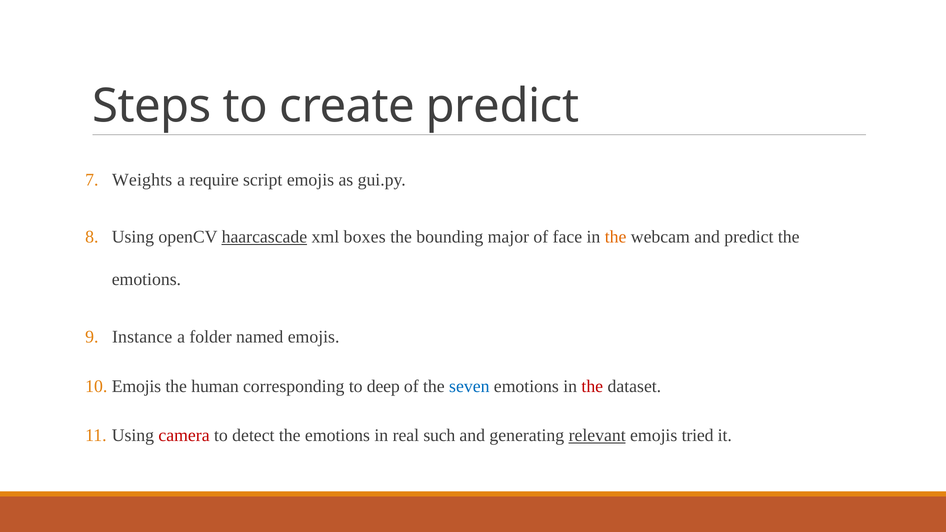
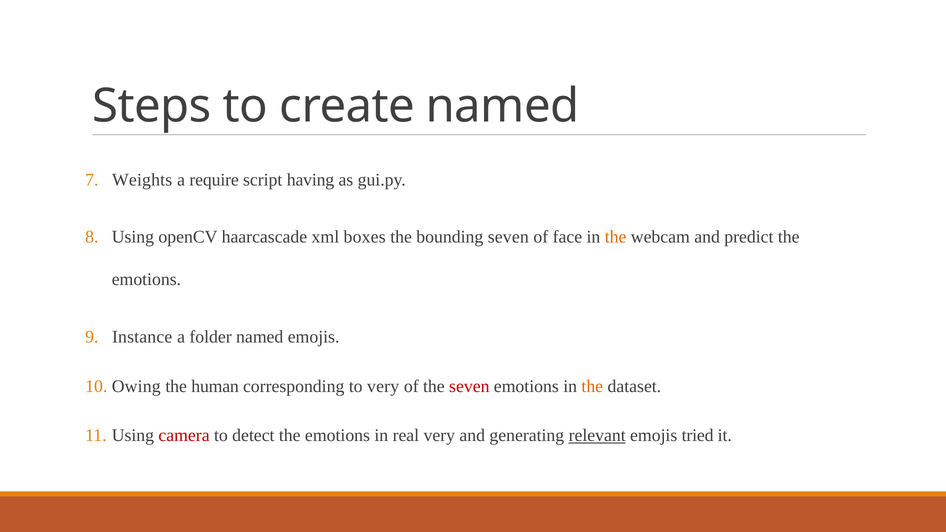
create predict: predict -> named (503, 106)
script emojis: emojis -> having (311, 180)
haarcascade underline: present -> none (264, 237)
bounding major: major -> seven (508, 237)
Emojis: Emojis -> Owing (136, 386)
to deep: deep -> very (383, 386)
seven colour: blue -> red (469, 386)
the colour: red -> orange (592, 386)
real such: such -> very (439, 436)
